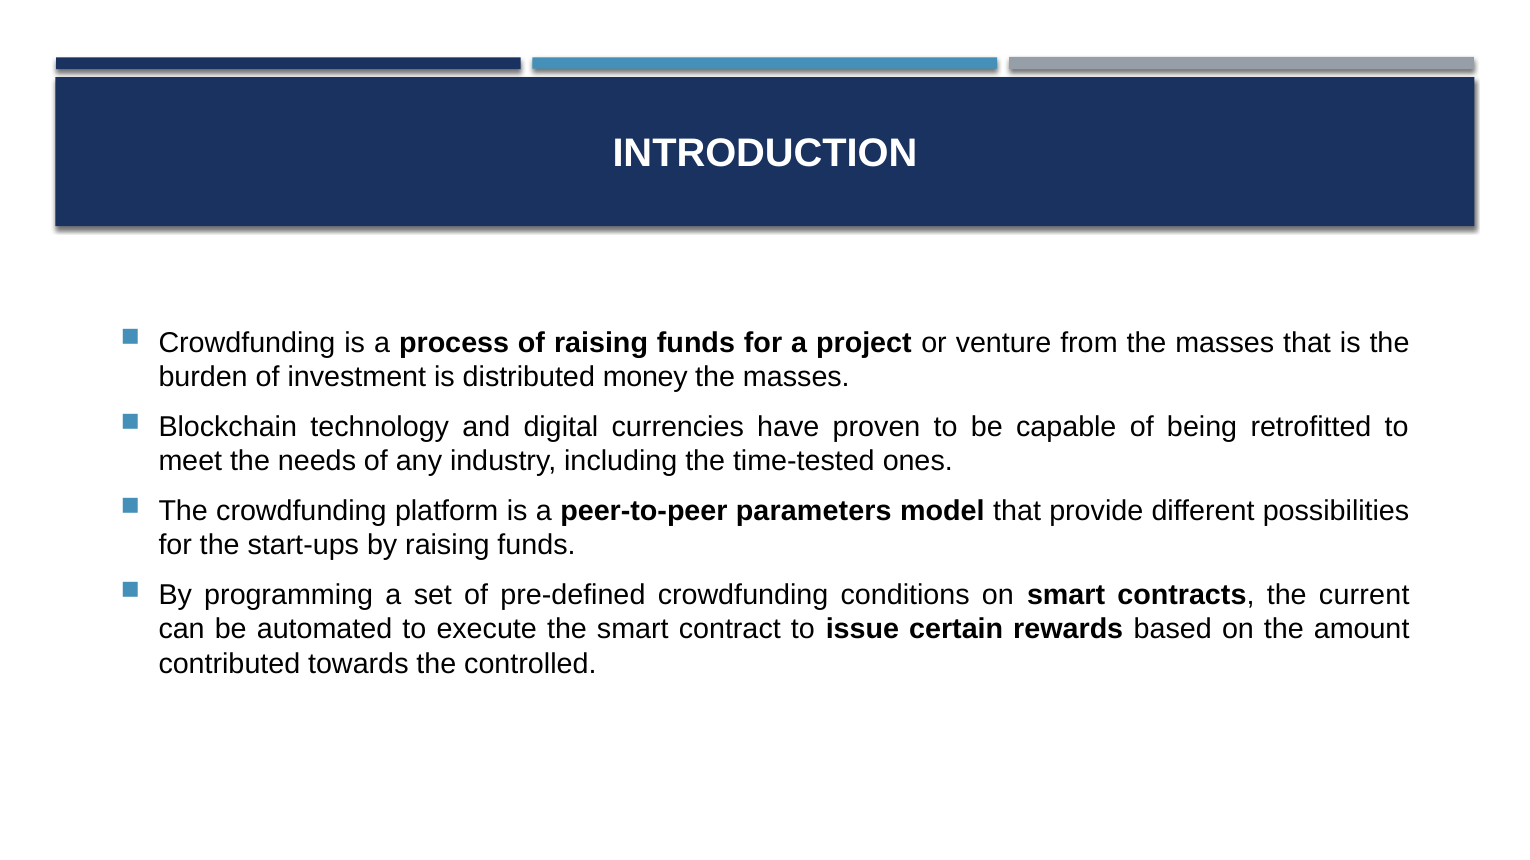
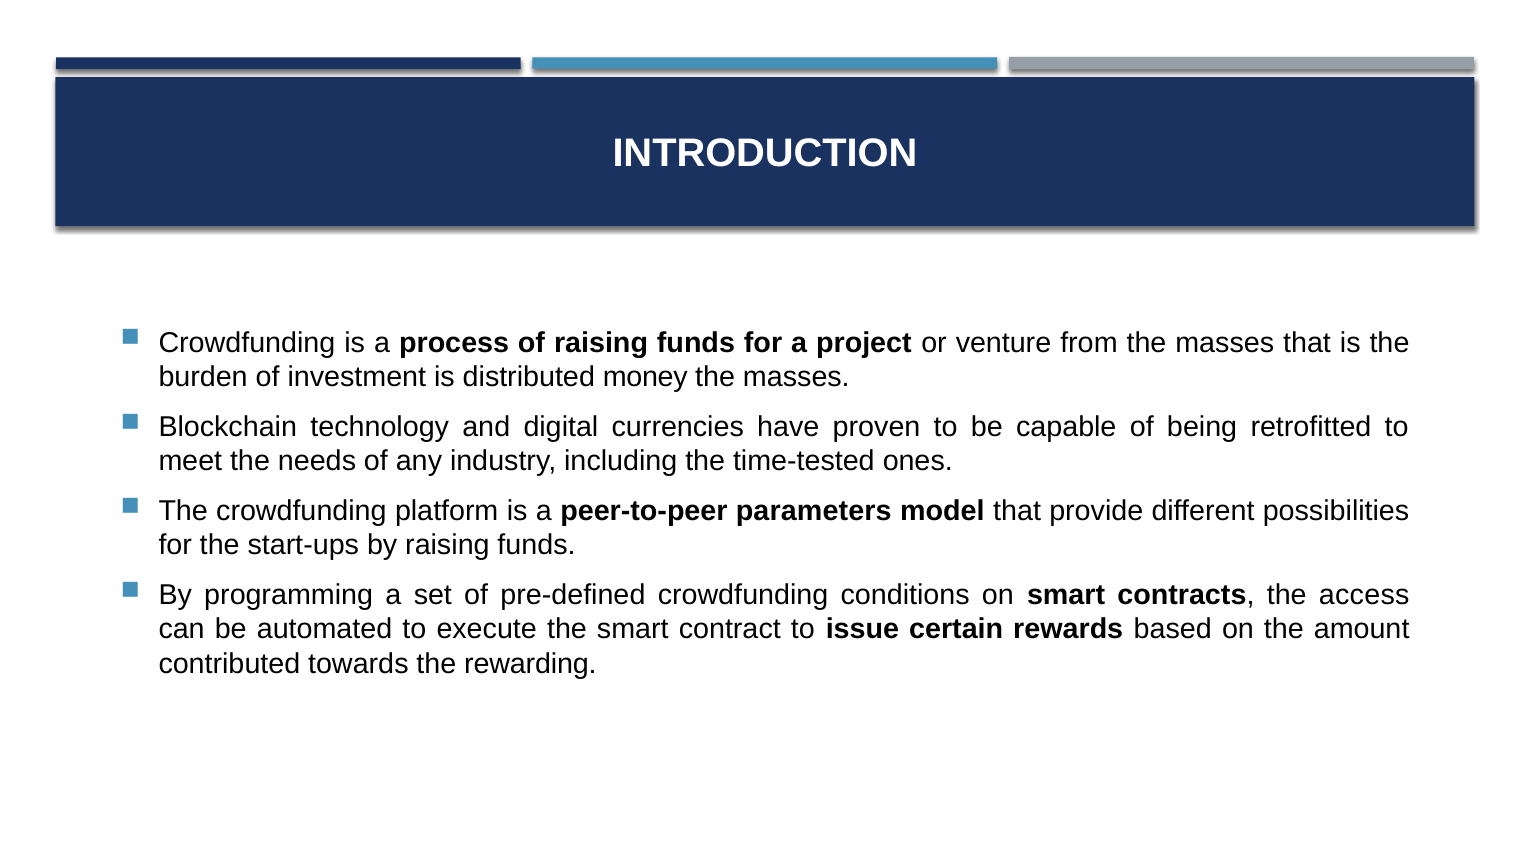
current: current -> access (1364, 595)
controlled: controlled -> rewarding (530, 664)
